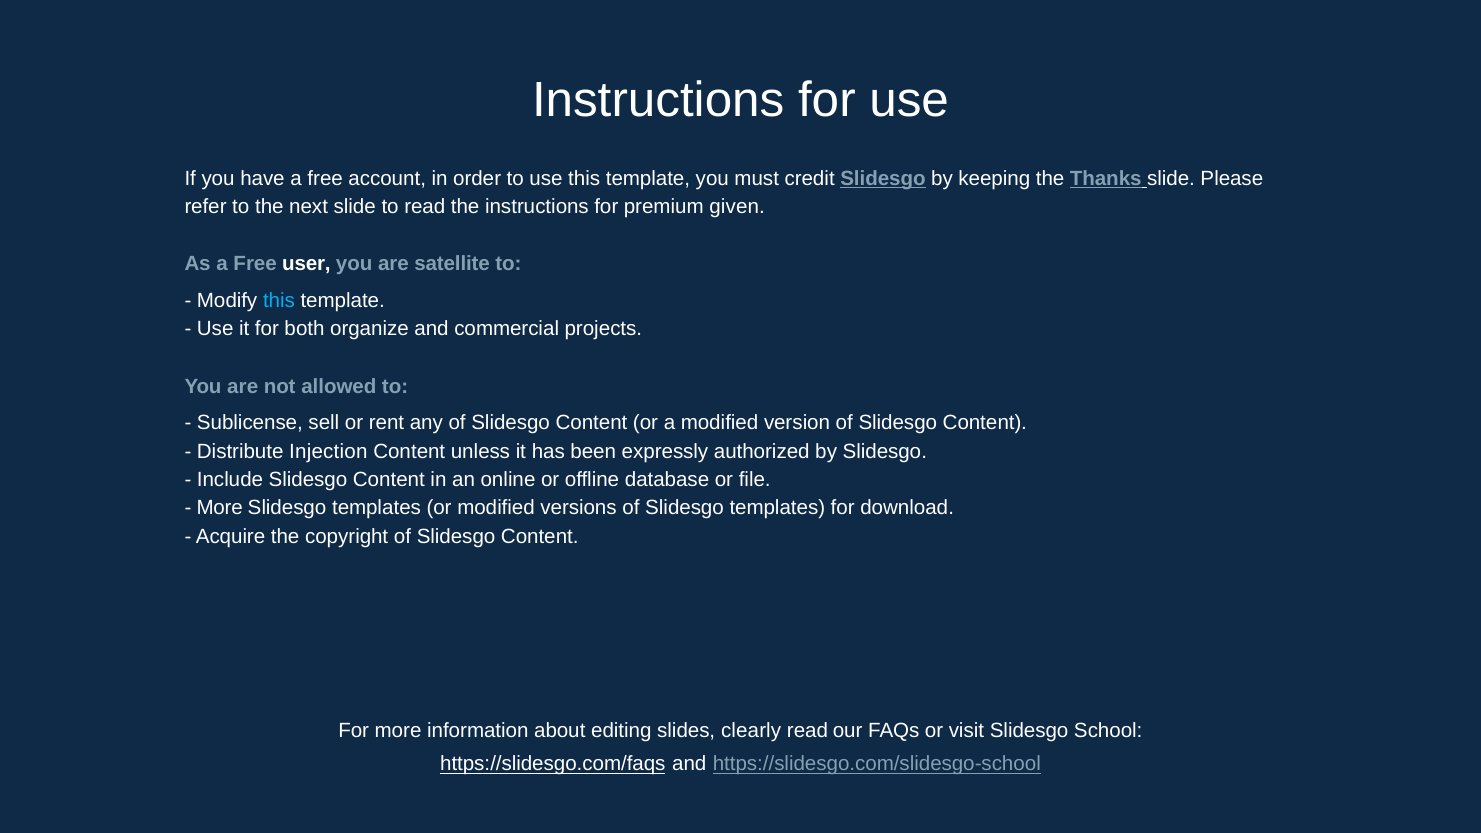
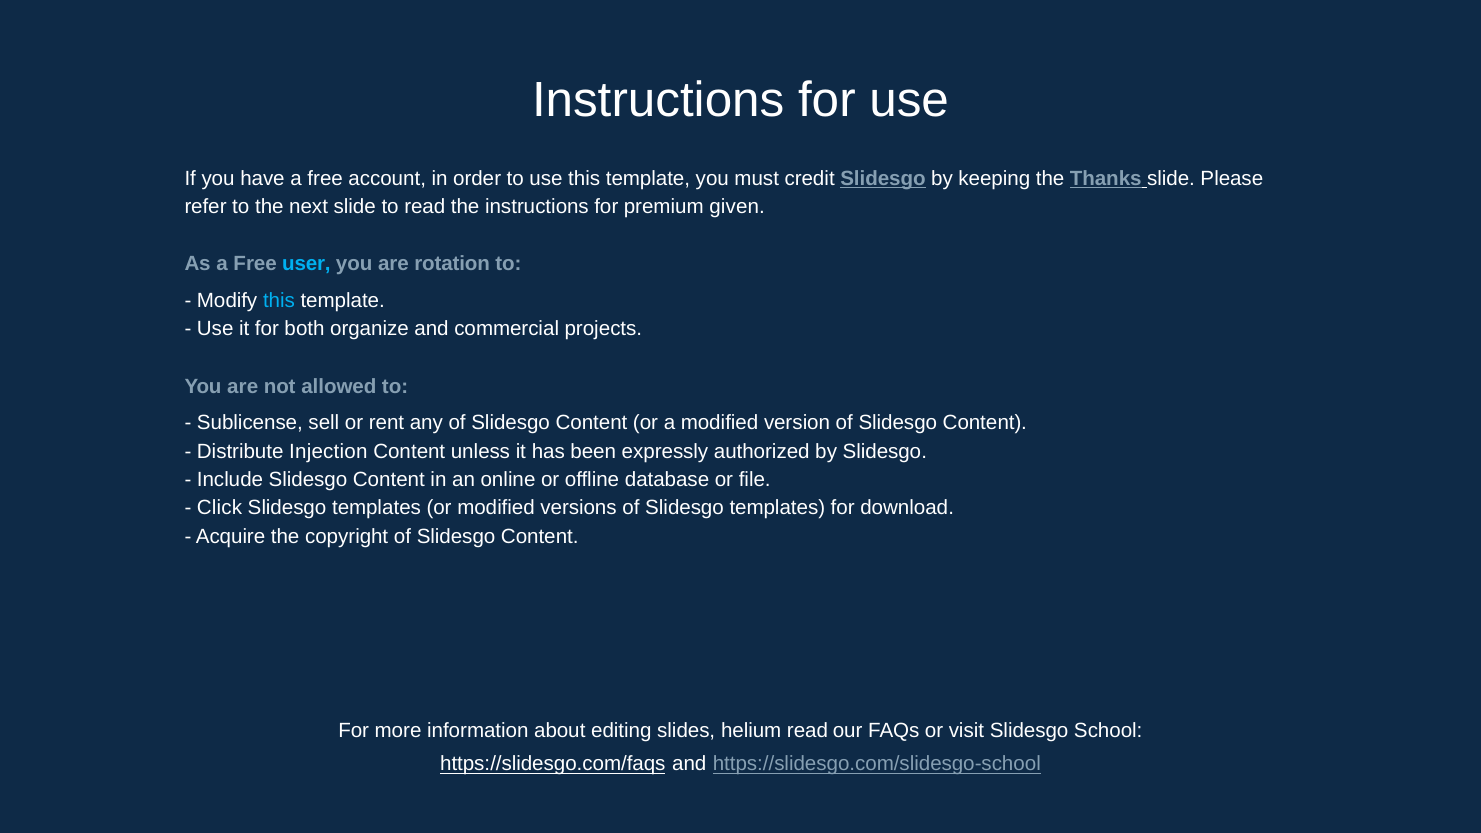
user colour: white -> light blue (306, 264)
satellite: satellite -> rotation (452, 264)
More: More -> Click (219, 508)
clearly: clearly -> helium (751, 731)
